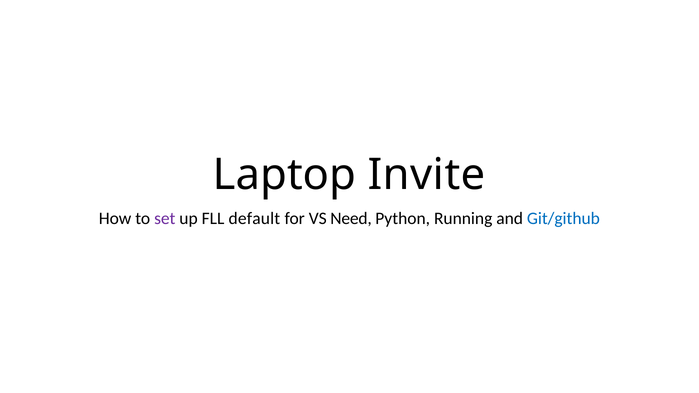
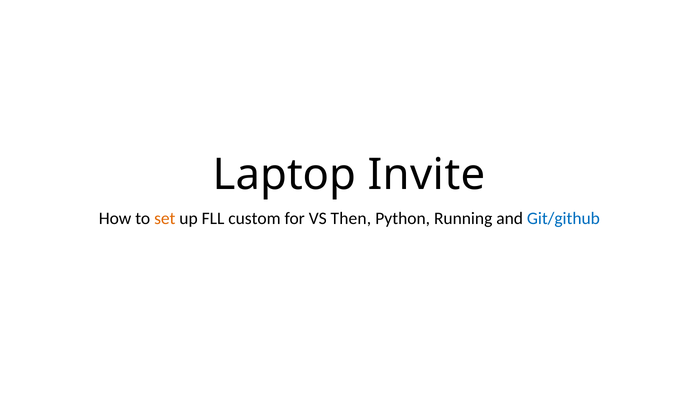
set colour: purple -> orange (165, 218)
default: default -> custom (254, 218)
Need: Need -> Then (351, 218)
